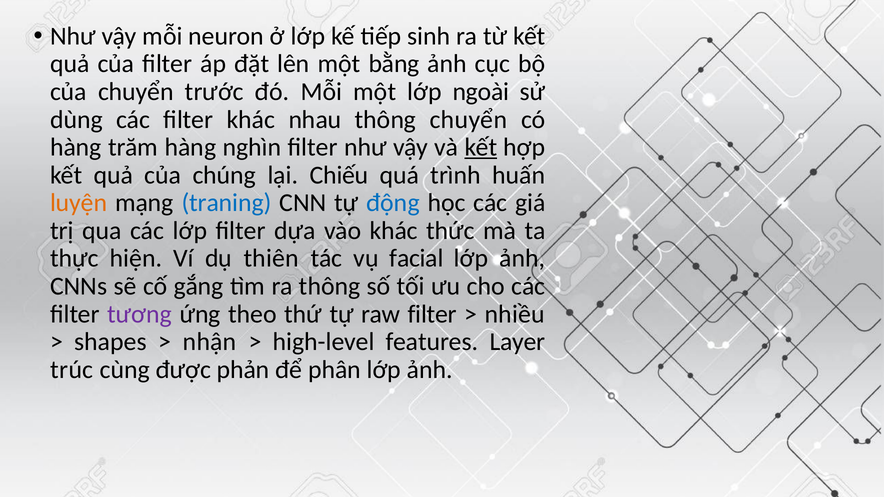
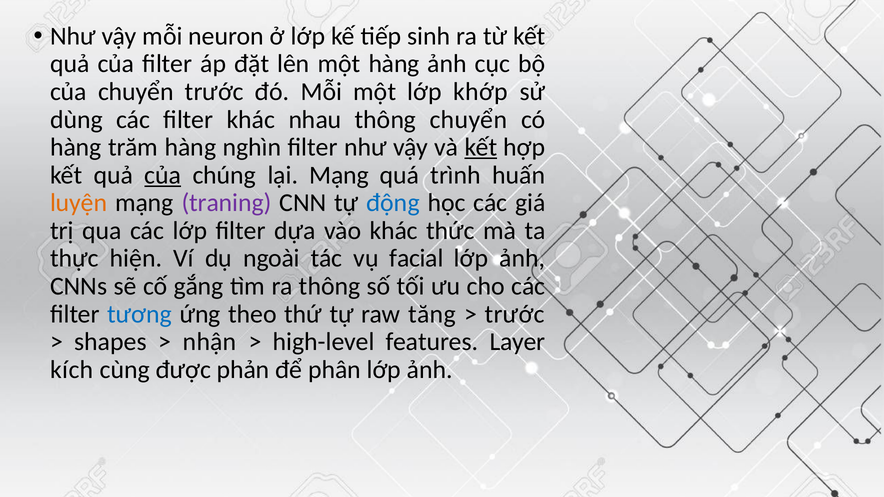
một bằng: bằng -> hàng (394, 64)
ngoài: ngoài -> khớp (481, 92)
của underline: none -> present (163, 175)
lại Chiếu: Chiếu -> Mạng (339, 175)
traning colour: blue -> purple (227, 203)
thiên: thiên -> ngoài (272, 259)
tương colour: purple -> blue (140, 314)
raw filter: filter -> tăng (432, 314)
nhiều: nhiều -> trước (515, 314)
trúc: trúc -> kích (72, 370)
